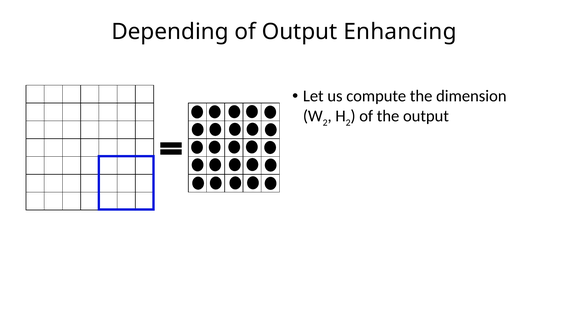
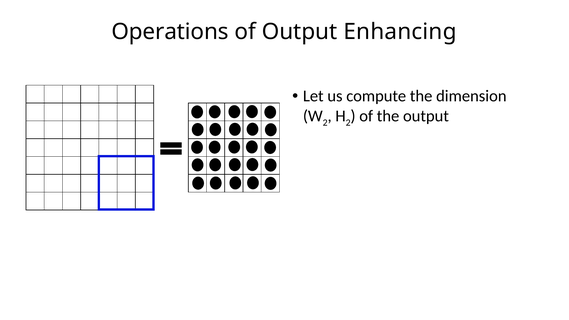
Depending: Depending -> Operations (170, 32)
